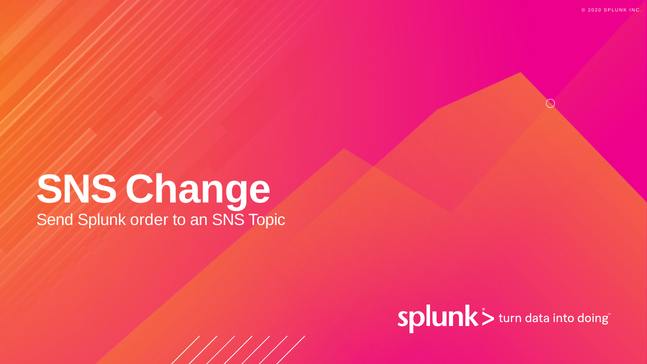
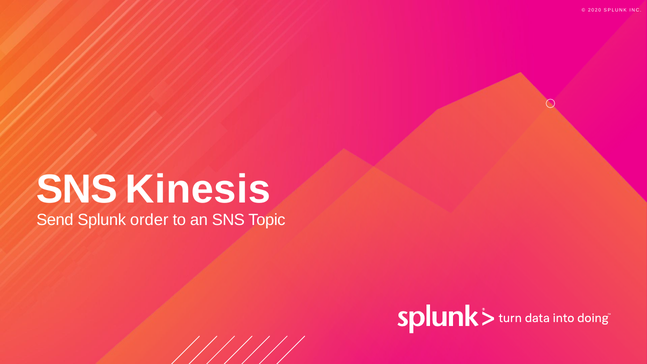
Change: Change -> Kinesis (198, 190)
